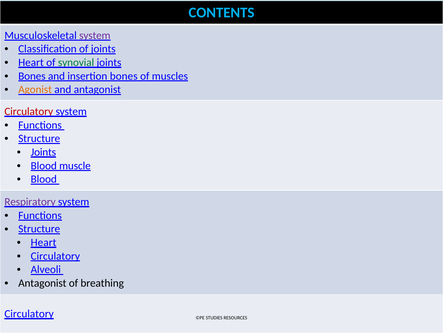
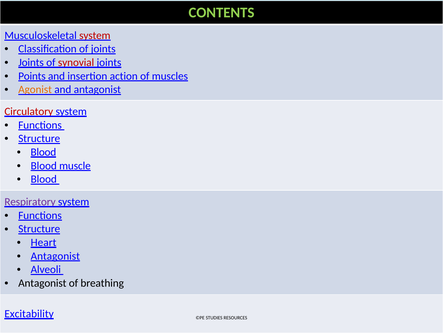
CONTENTS colour: light blue -> light green (221, 13)
system colour: purple -> red (95, 35)
Heart: Heart -> Joints (31, 62)
synovial colour: green -> red (76, 62)
Bones: Bones -> Points (32, 76)
insertion bones: bones -> action (124, 76)
Joints: Joints -> Blood (43, 152)
Circulatory: Circulatory -> Antagonist (55, 256)
Circulatory: Circulatory -> Excitability (29, 313)
